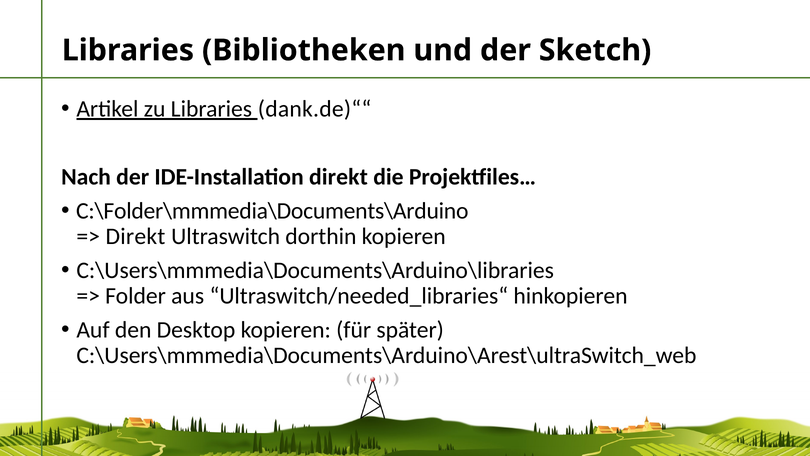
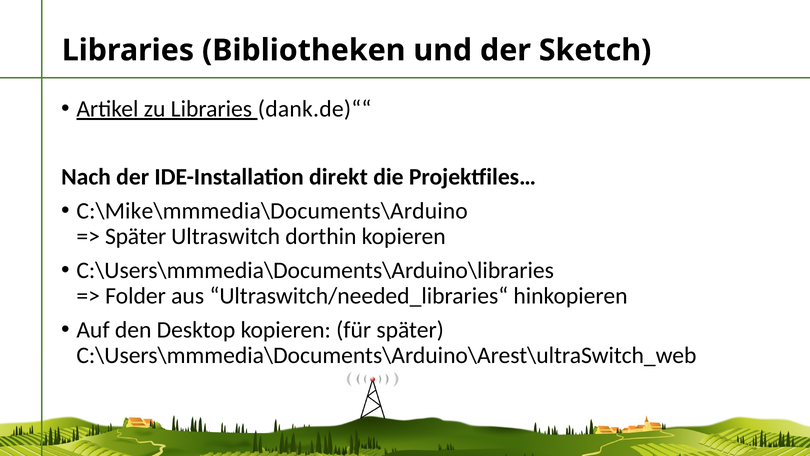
C:\Folder\mmmedia\Documents\Arduino: C:\Folder\mmmedia\Documents\Arduino -> C:\Mike\mmmedia\Documents\Arduino (272, 211)
Direkt: Direkt -> Später (136, 236)
